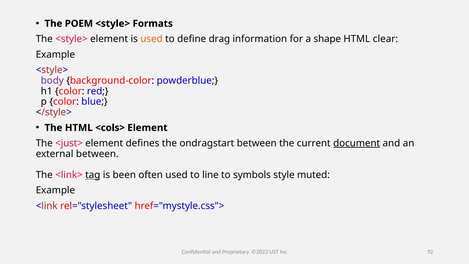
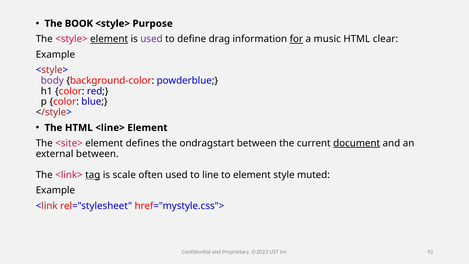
POEM: POEM -> BOOK (79, 24)
Formats: Formats -> Purpose (153, 24)
element underline: none -> present (109, 39)
used colour: orange -> purple (152, 39)
for underline: none -> present (296, 39)
shape: shape -> music (327, 39)
<cols>: <cols> -> <line> (110, 128)
<just>: <just> -> <site> (69, 143)
been: been -> scale (124, 175)
to symbols: symbols -> element (252, 175)
